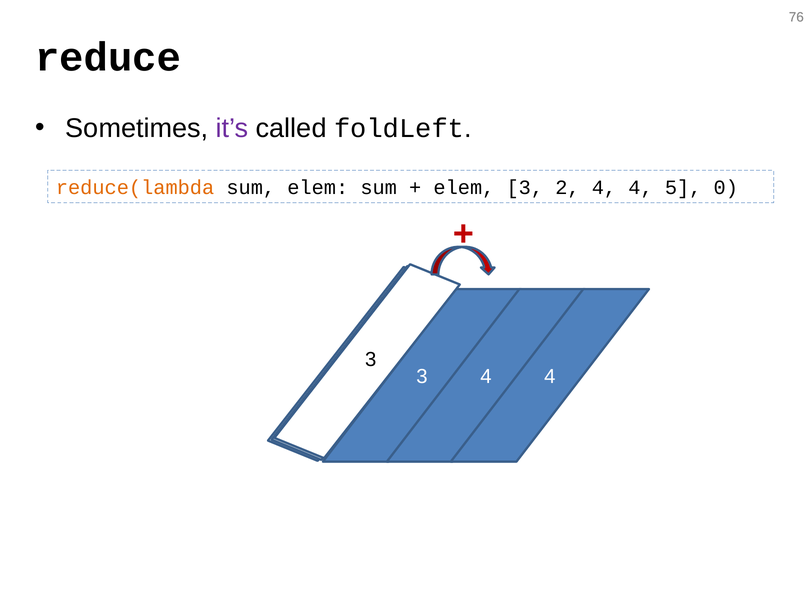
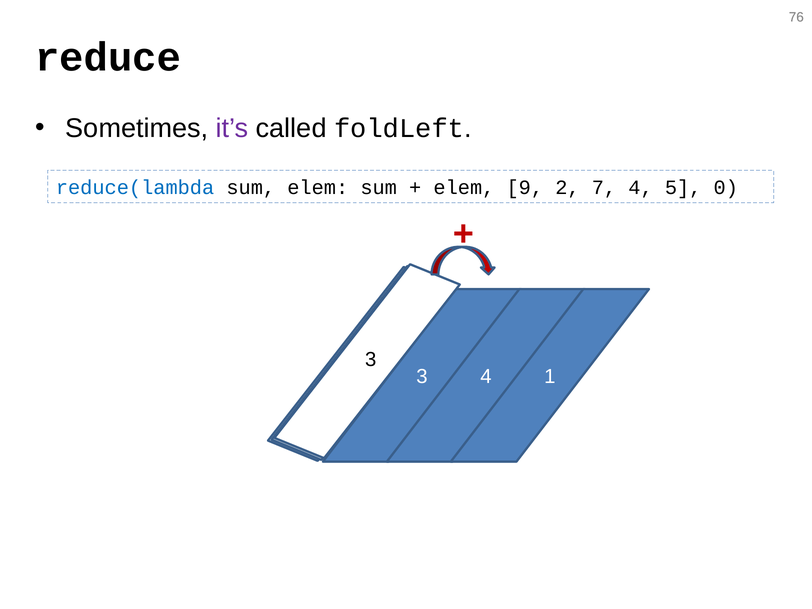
reduce(lambda colour: orange -> blue (135, 188)
elem 3: 3 -> 9 (525, 188)
2 4: 4 -> 7 (604, 188)
4: 4 -> 1 (550, 377)
